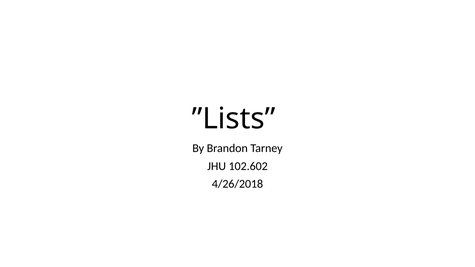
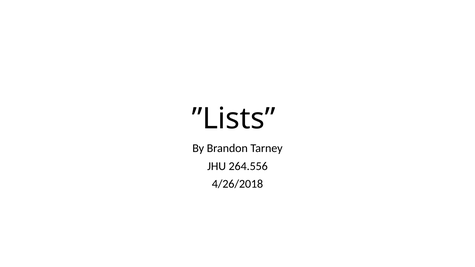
102.602: 102.602 -> 264.556 (248, 166)
